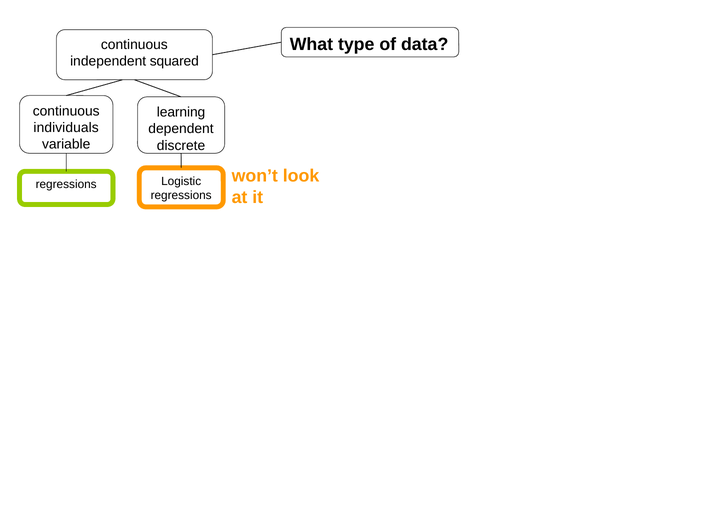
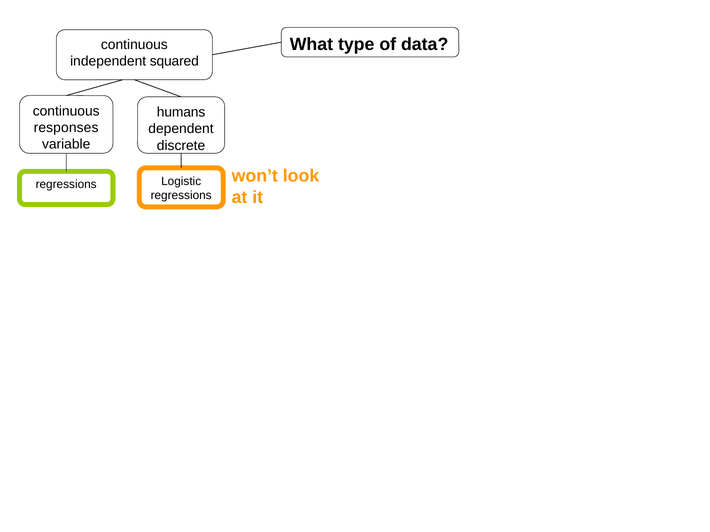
learning: learning -> humans (181, 112)
individuals: individuals -> responses (66, 128)
